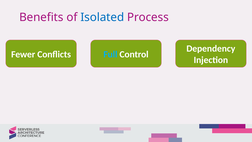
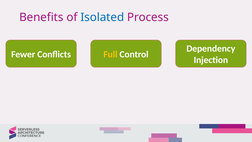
Full colour: light blue -> yellow (110, 54)
